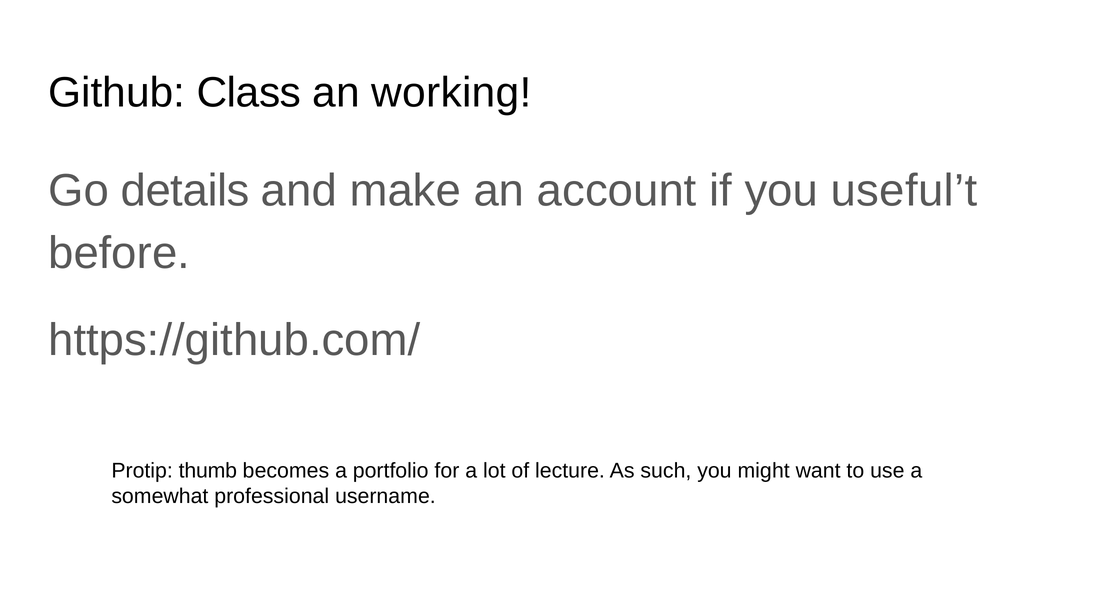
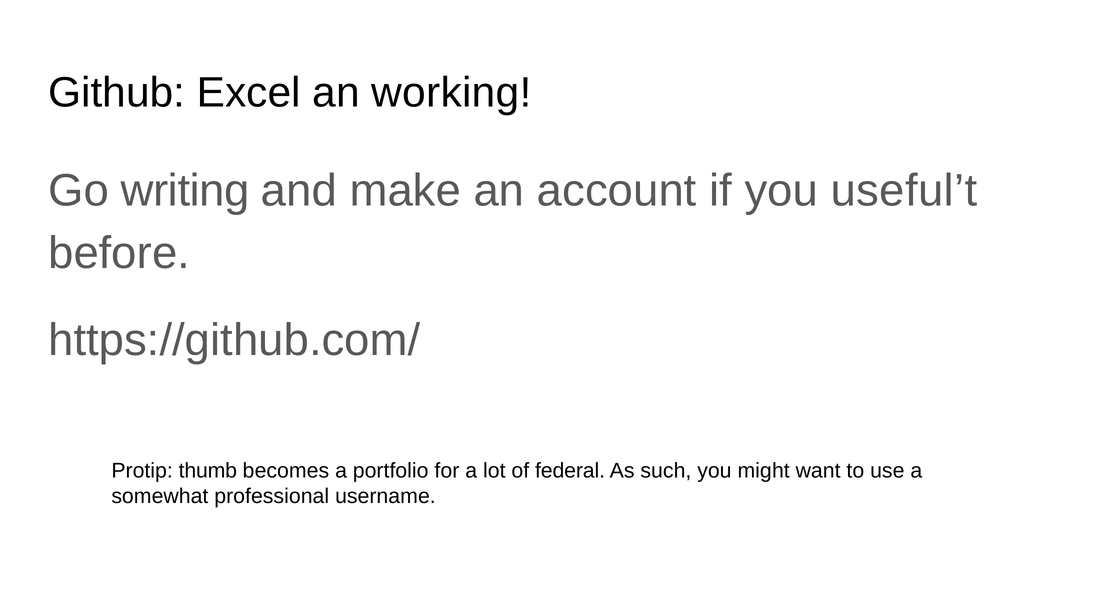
Class: Class -> Excel (249, 93)
details: details -> writing (185, 191)
lecture: lecture -> federal (570, 471)
